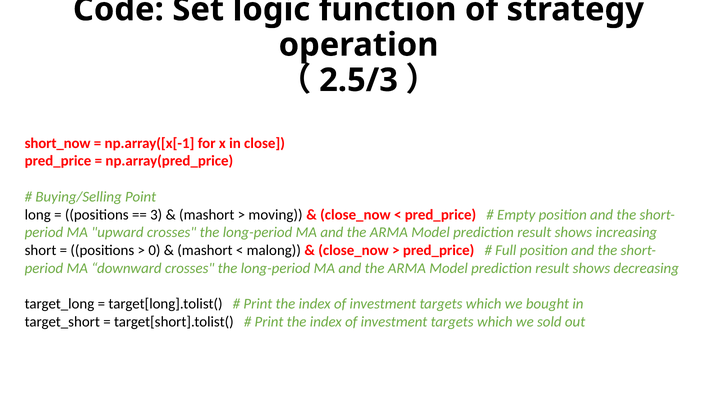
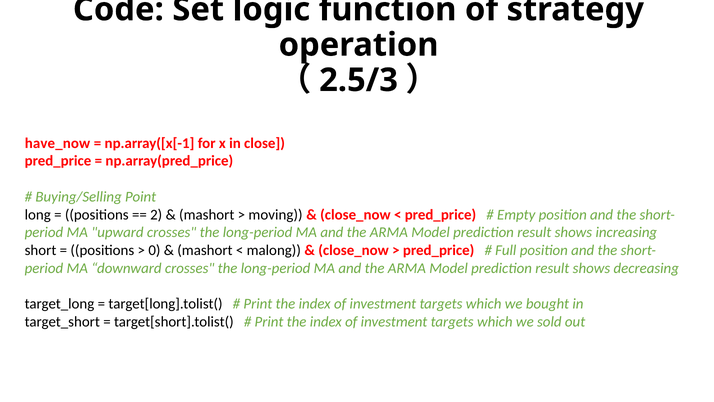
short_now: short_now -> have_now (57, 143)
3: 3 -> 2 (156, 214)
